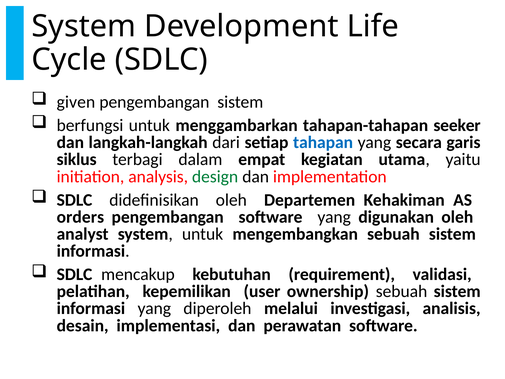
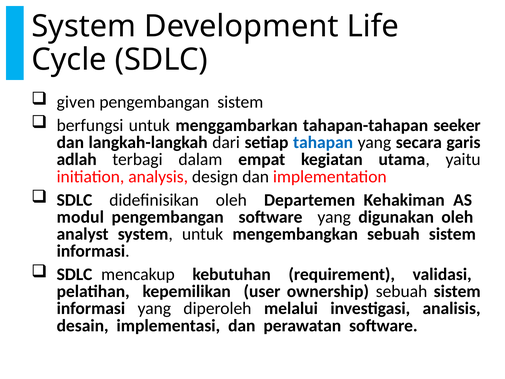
siklus: siklus -> adlah (77, 159)
design colour: green -> black (215, 176)
orders: orders -> modul (80, 217)
